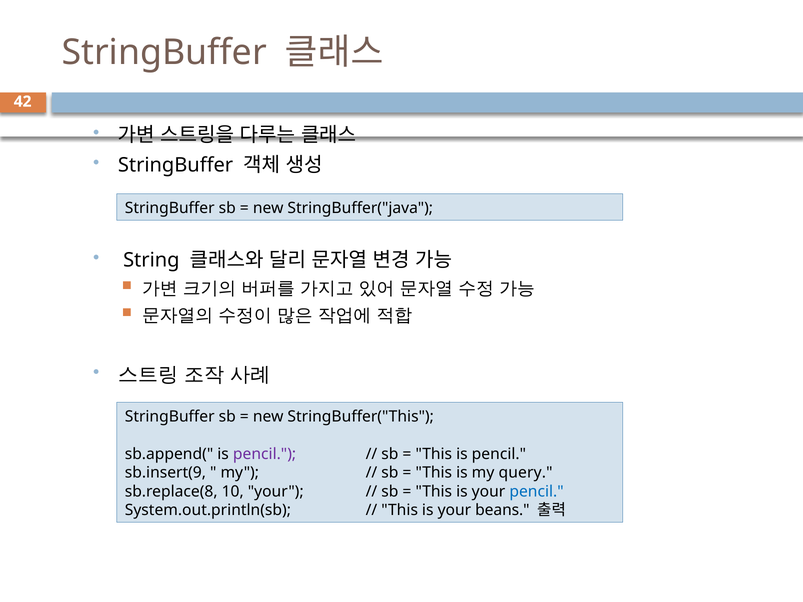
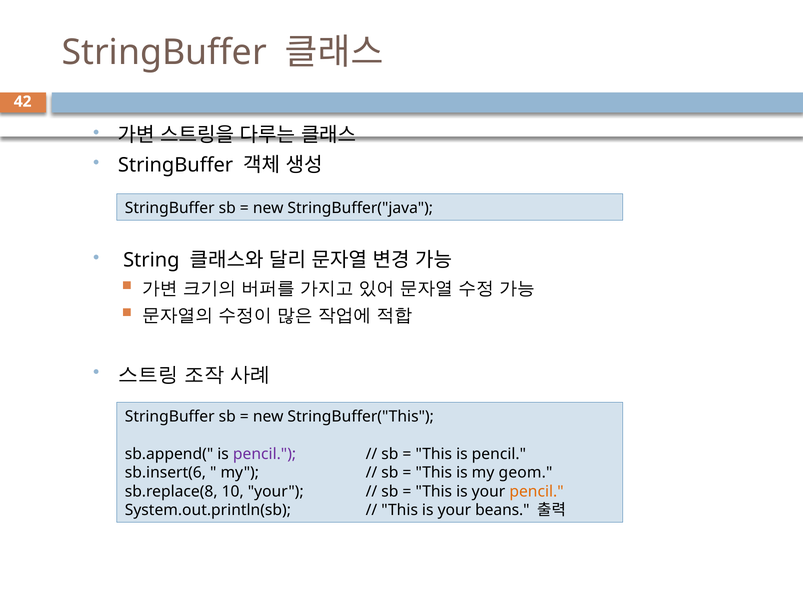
sb.insert(9: sb.insert(9 -> sb.insert(6 (165, 473)
query: query -> geom (526, 473)
pencil colour: blue -> orange (537, 492)
